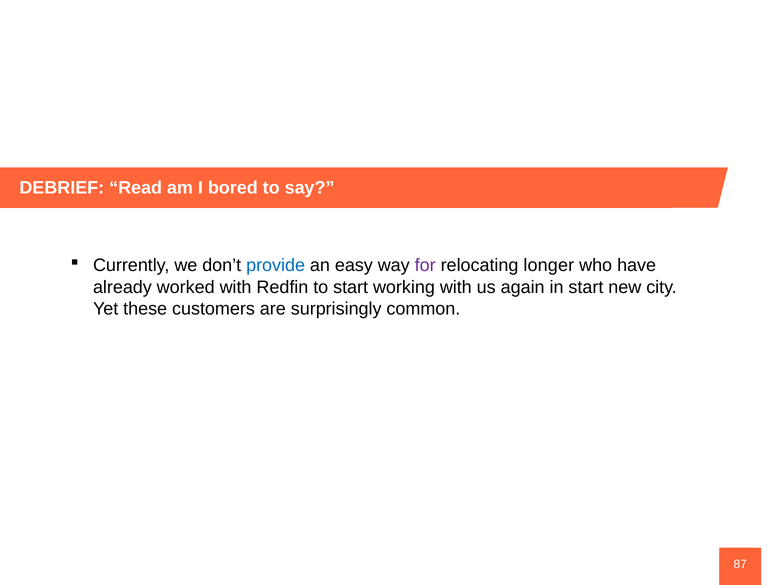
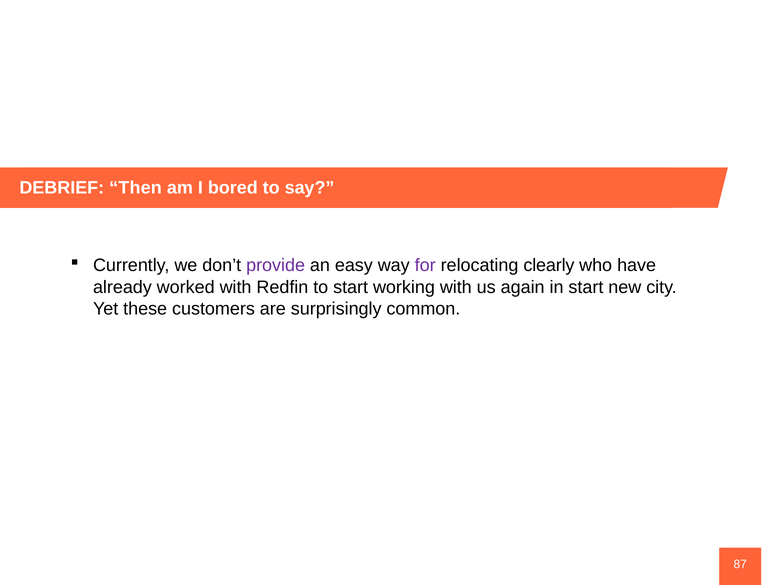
Read: Read -> Then (136, 188)
provide colour: blue -> purple (276, 266)
longer: longer -> clearly (549, 266)
